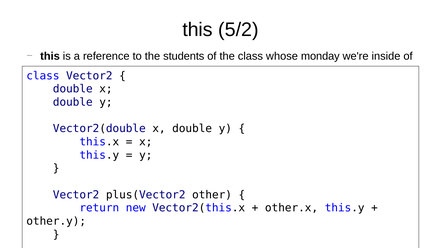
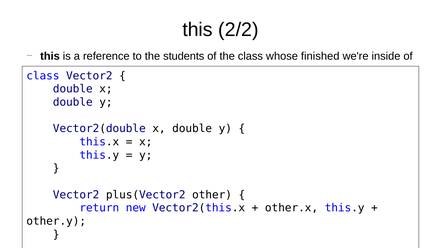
5/2: 5/2 -> 2/2 (238, 30)
monday: monday -> finished (320, 56)
